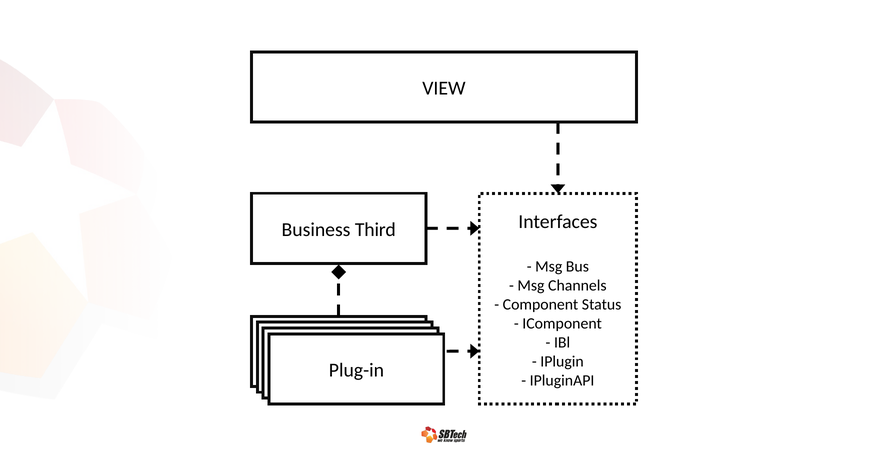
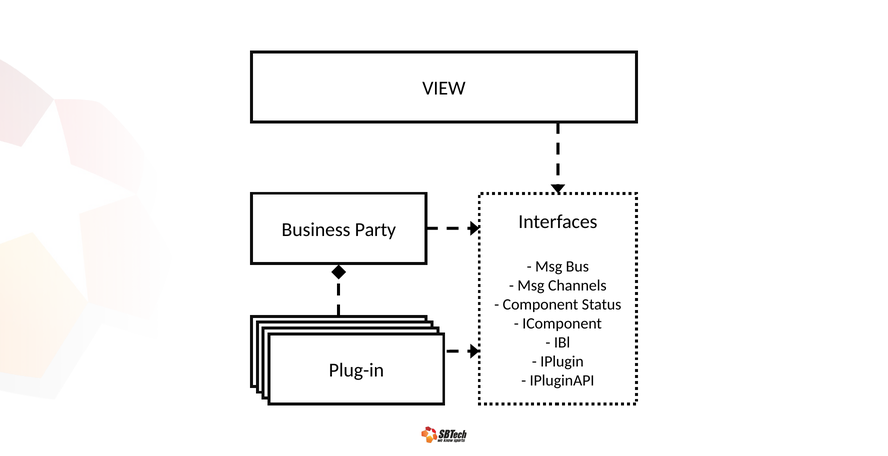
Third: Third -> Party (375, 230)
